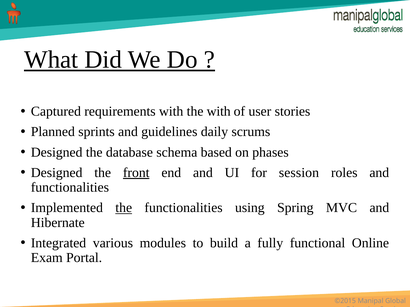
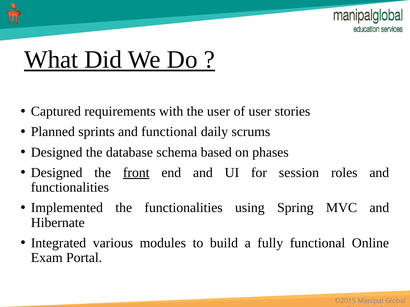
the with: with -> user (219, 112)
and guidelines: guidelines -> functional (169, 132)
the underline: present -> none (124, 208)
